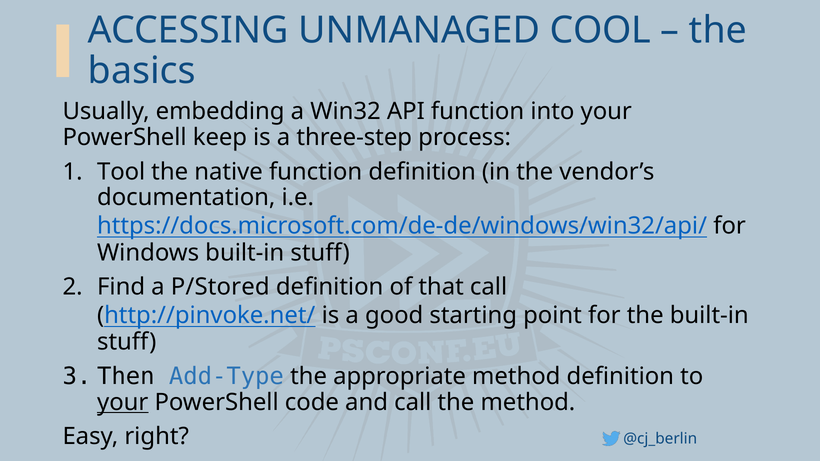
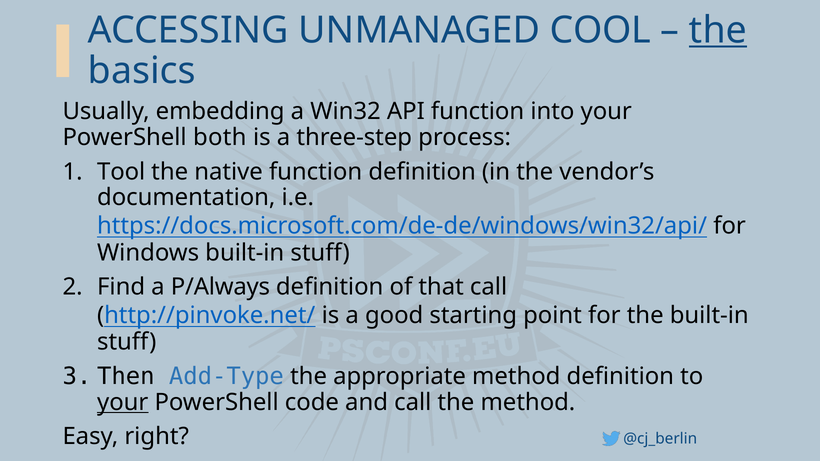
the underline: none -> present (718, 30)
keep: keep -> both (220, 137)
P/Stored: P/Stored -> P/Always (220, 287)
